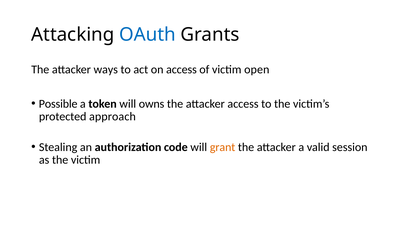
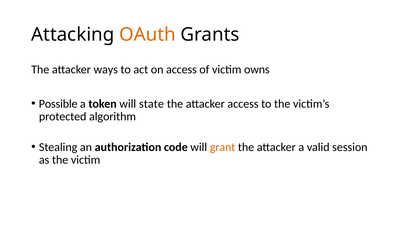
OAuth colour: blue -> orange (147, 34)
open: open -> owns (257, 69)
owns: owns -> state (151, 104)
approach: approach -> algorithm (113, 117)
